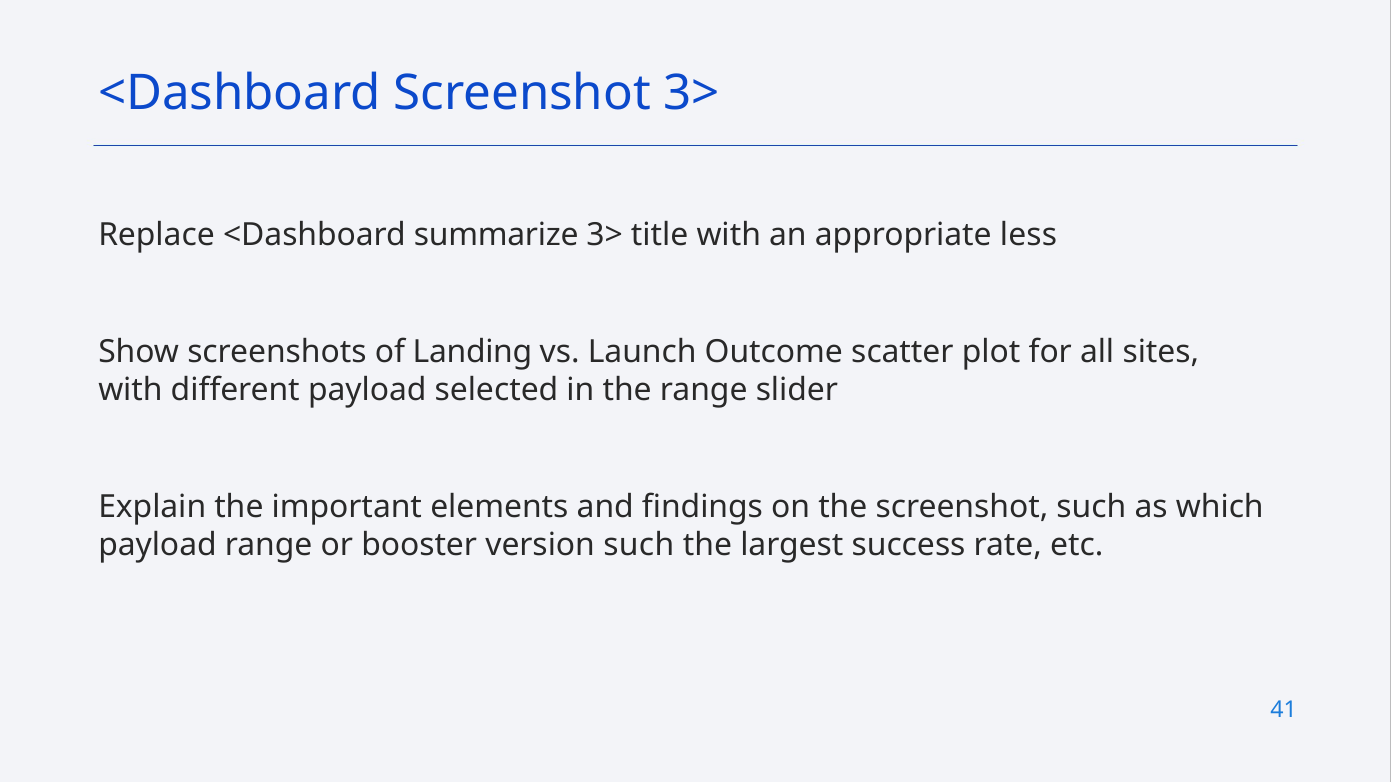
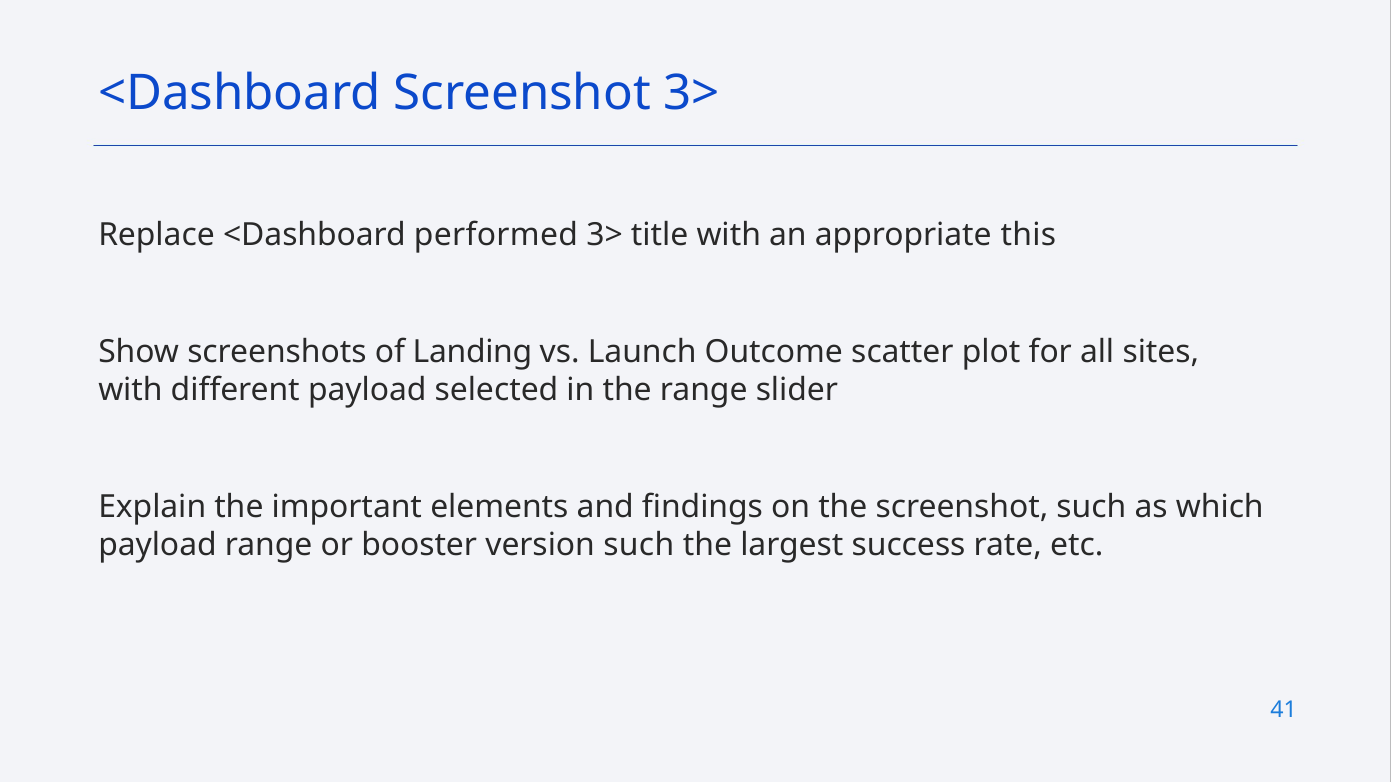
summarize: summarize -> performed (496, 235)
less: less -> this (1028, 235)
